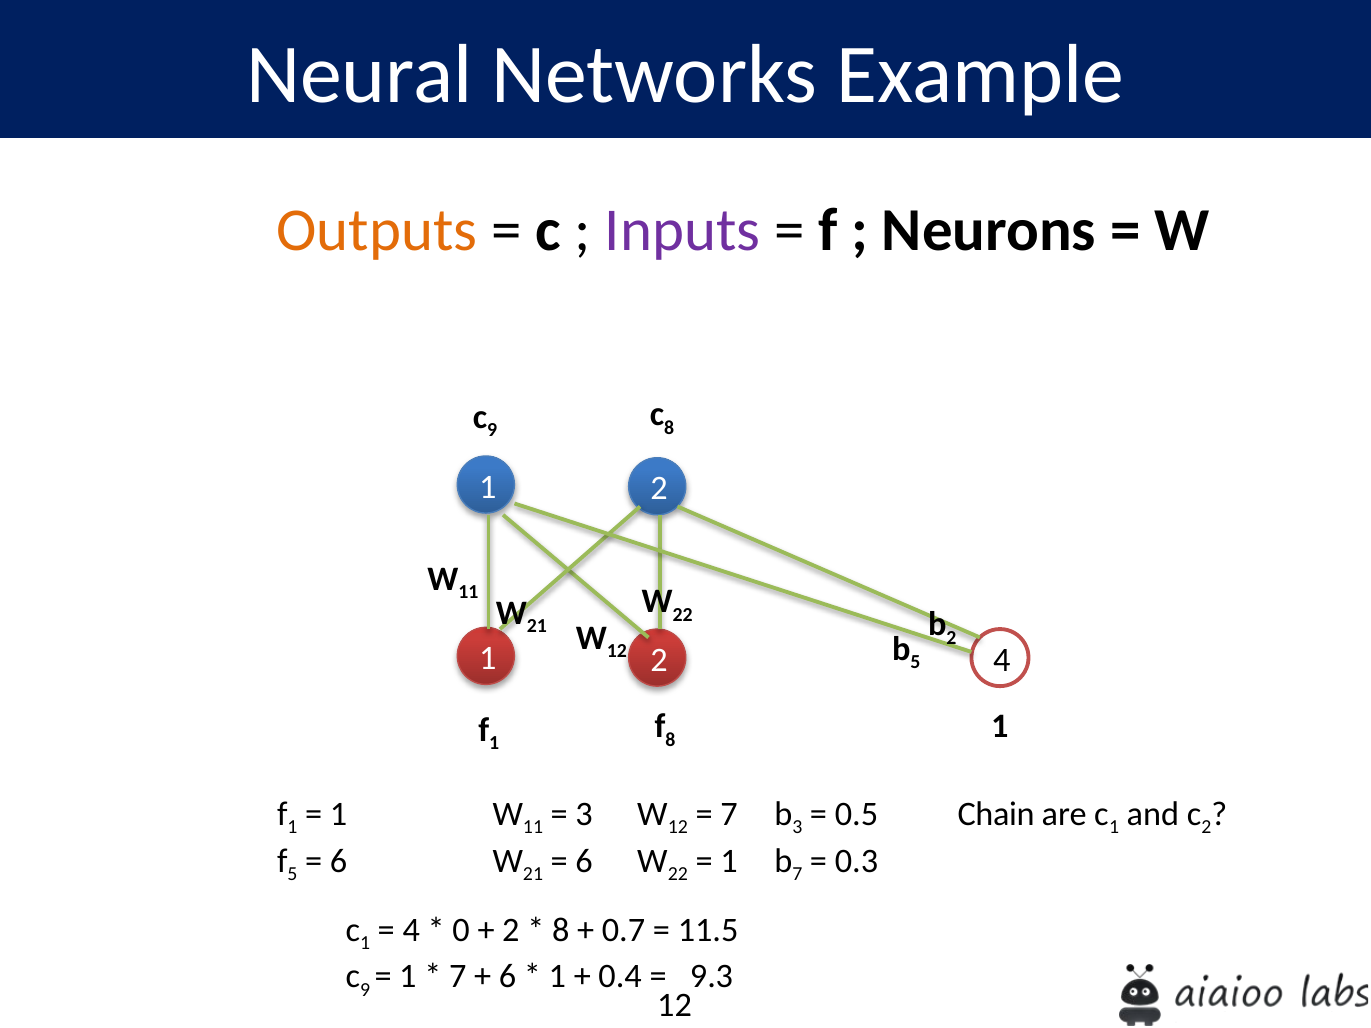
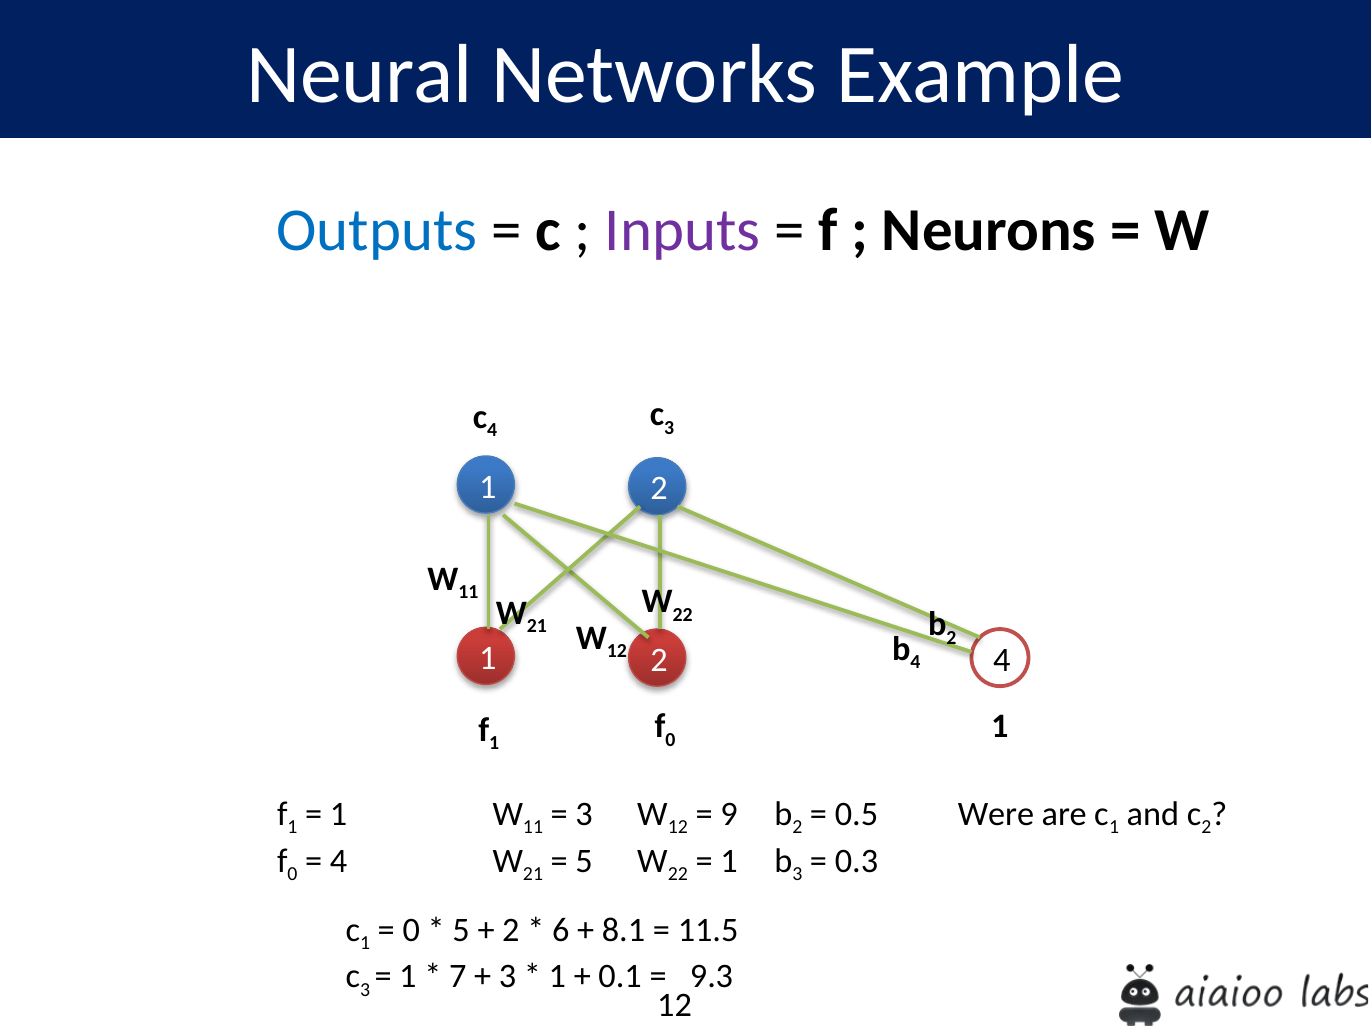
Outputs colour: orange -> blue (377, 231)
9: 9 -> 4 (492, 430)
8: 8 -> 3 (669, 428)
5: 5 -> 4 (915, 663)
f 1 f 8: 8 -> 0 (670, 740)
7: 7 -> 9 (729, 814)
3: 3 -> 2 (797, 828)
Chain: Chain -> Were (996, 814)
5: 5 -> 0 (292, 874)
6: 6 -> 4 (338, 861)
6: 6 -> 5 (584, 861)
7: 7 -> 3 (797, 874)
4: 4 -> 0 (411, 930)
0: 0 -> 5 (461, 930)
8: 8 -> 6 (561, 930)
0.7: 0.7 -> 8.1 (623, 930)
9: 9 -> 3 (365, 990)
6: 6 -> 3 (507, 977)
0.4: 0.4 -> 0.1 (620, 977)
